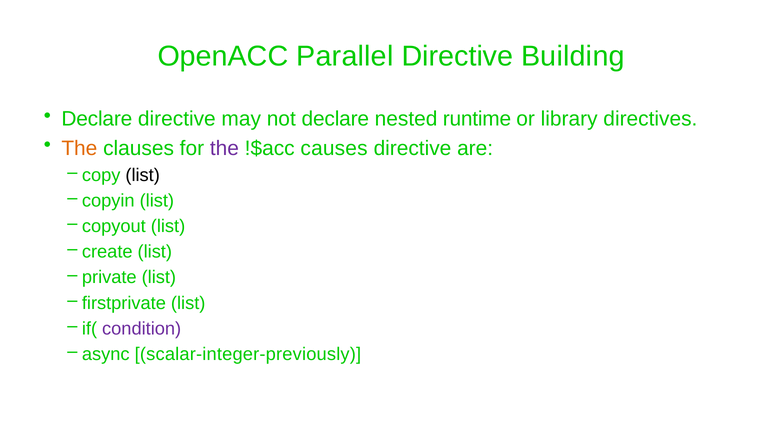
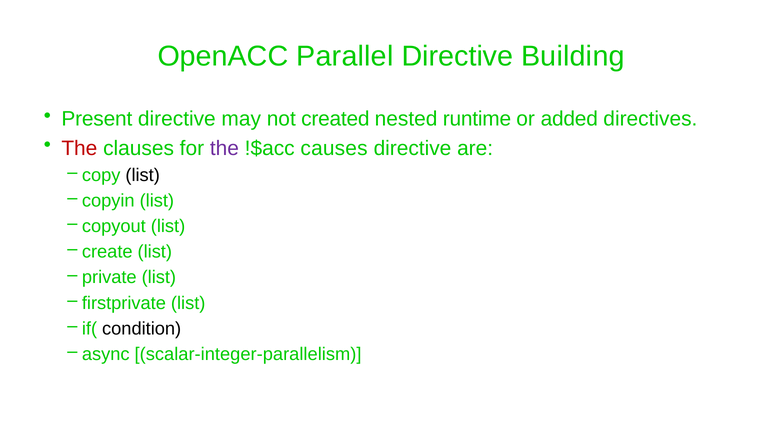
Declare: Declare -> Present (97, 119)
not declare: declare -> created (335, 119)
library: library -> added (569, 119)
The colour: orange -> red (79, 148)
condition colour: purple -> black (142, 329)
scalar-integer-previously: scalar-integer-previously -> scalar-integer-parallelism (248, 355)
